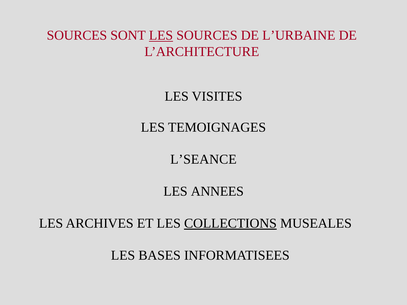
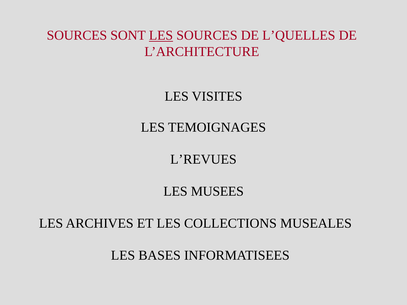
L’URBAINE: L’URBAINE -> L’QUELLES (299, 36)
L’SEANCE: L’SEANCE -> L’REVUES (203, 159)
ANNEES: ANNEES -> MUSEES (217, 191)
COLLECTIONS underline: present -> none (230, 223)
